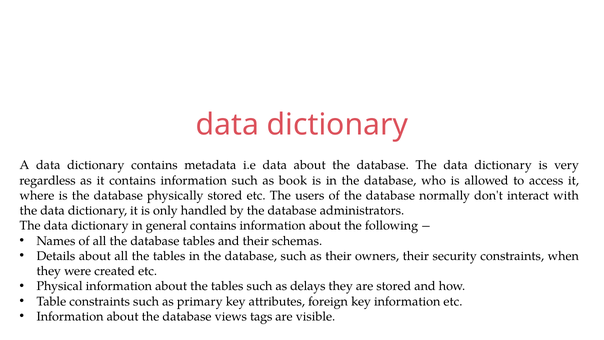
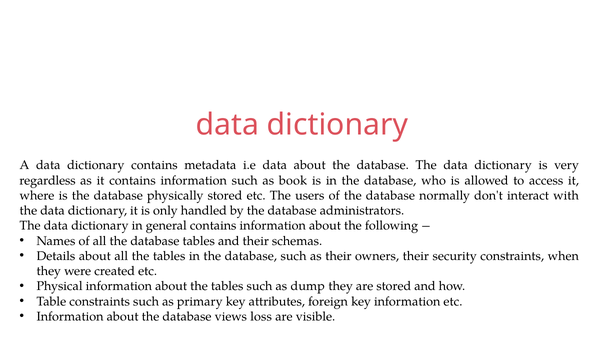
delays: delays -> dump (308, 286)
tags: tags -> loss (261, 316)
